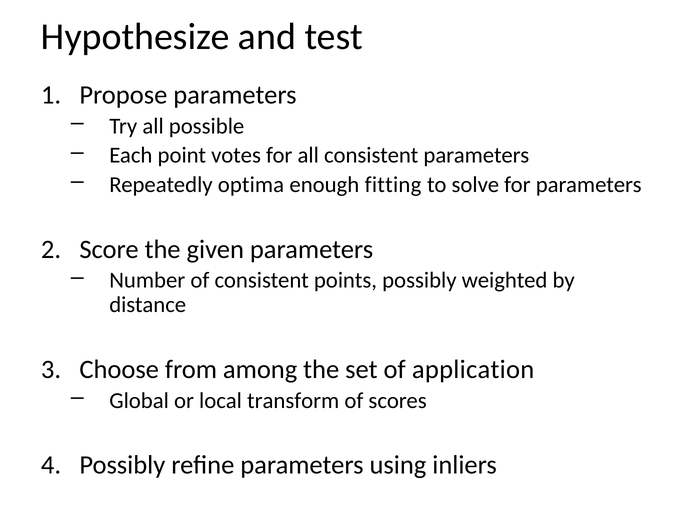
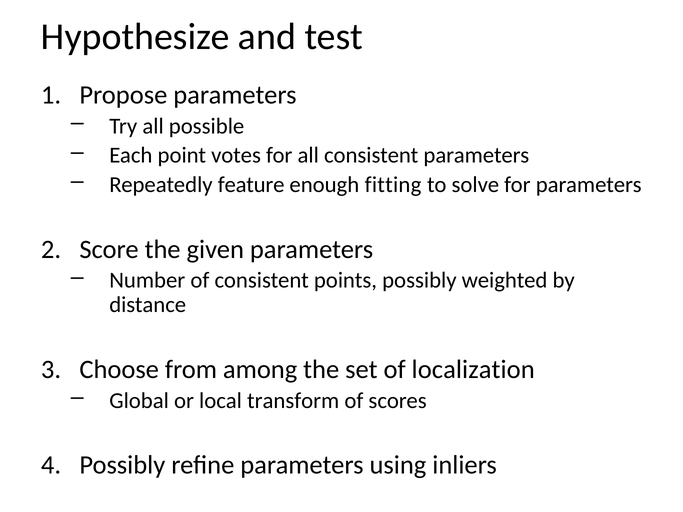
optima: optima -> feature (251, 185)
application: application -> localization (473, 370)
